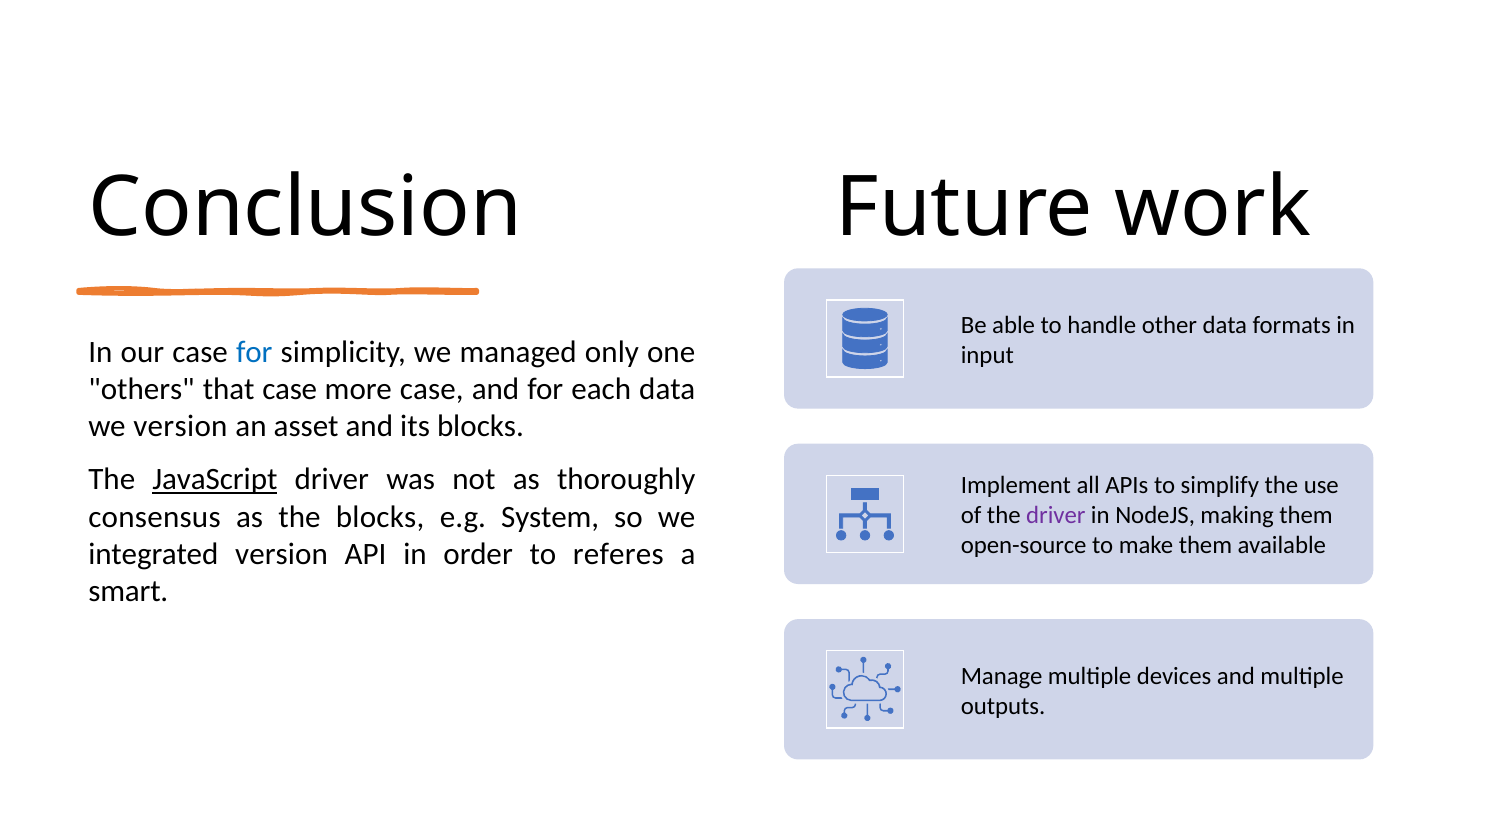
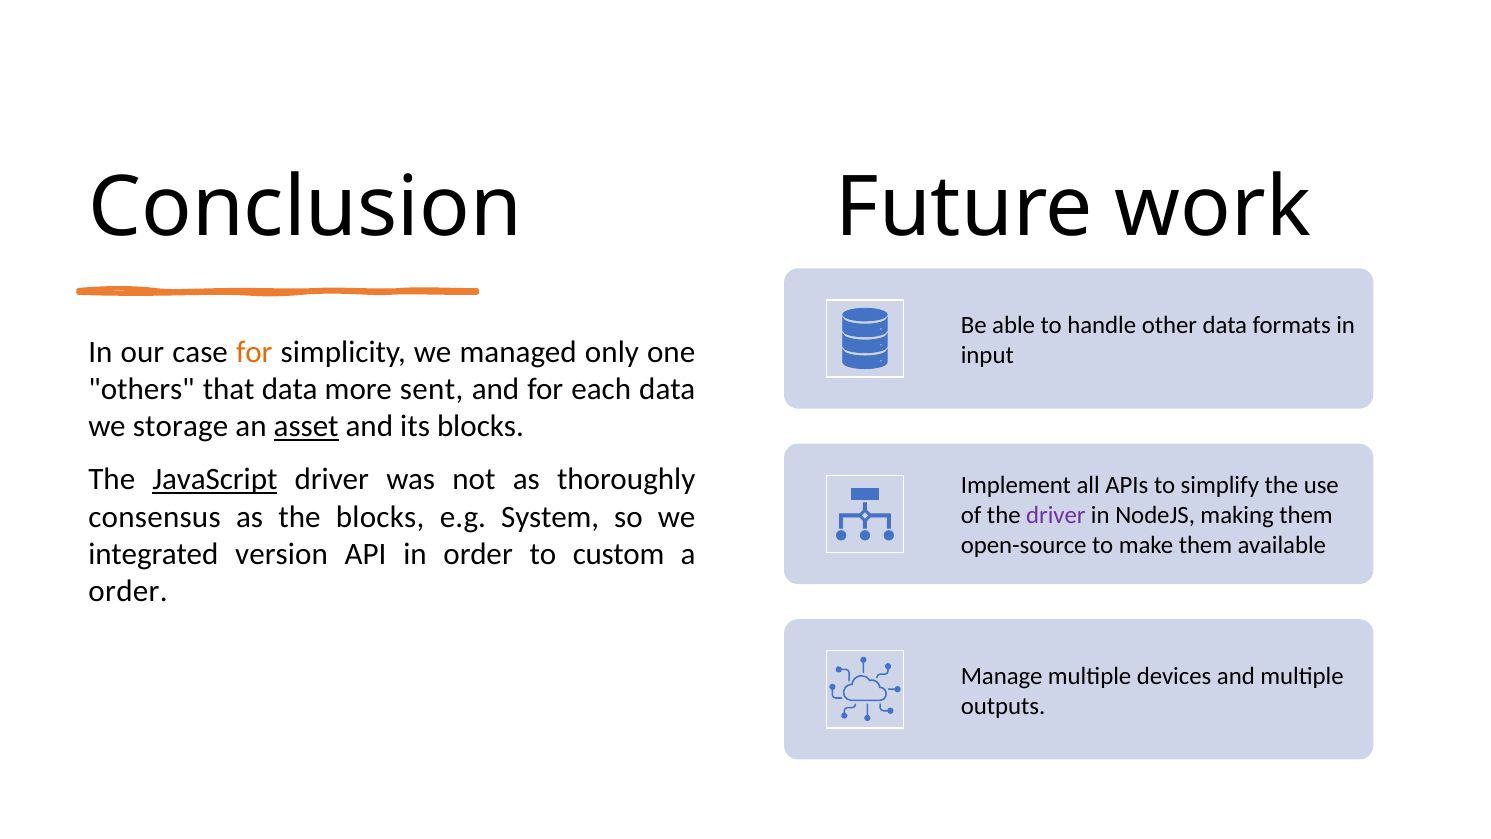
for colour: blue -> orange (254, 352)
that case: case -> data (290, 389)
more case: case -> sent (432, 389)
we version: version -> storage (181, 427)
asset underline: none -> present (306, 427)
referes: referes -> custom (619, 554)
smart: smart -> order (128, 591)
